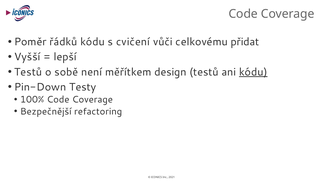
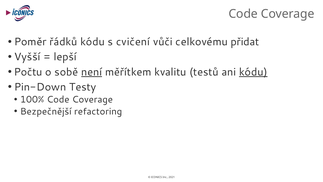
Testů: Testů -> Počtu (28, 72)
není underline: none -> present (92, 72)
design: design -> kvalitu (170, 72)
